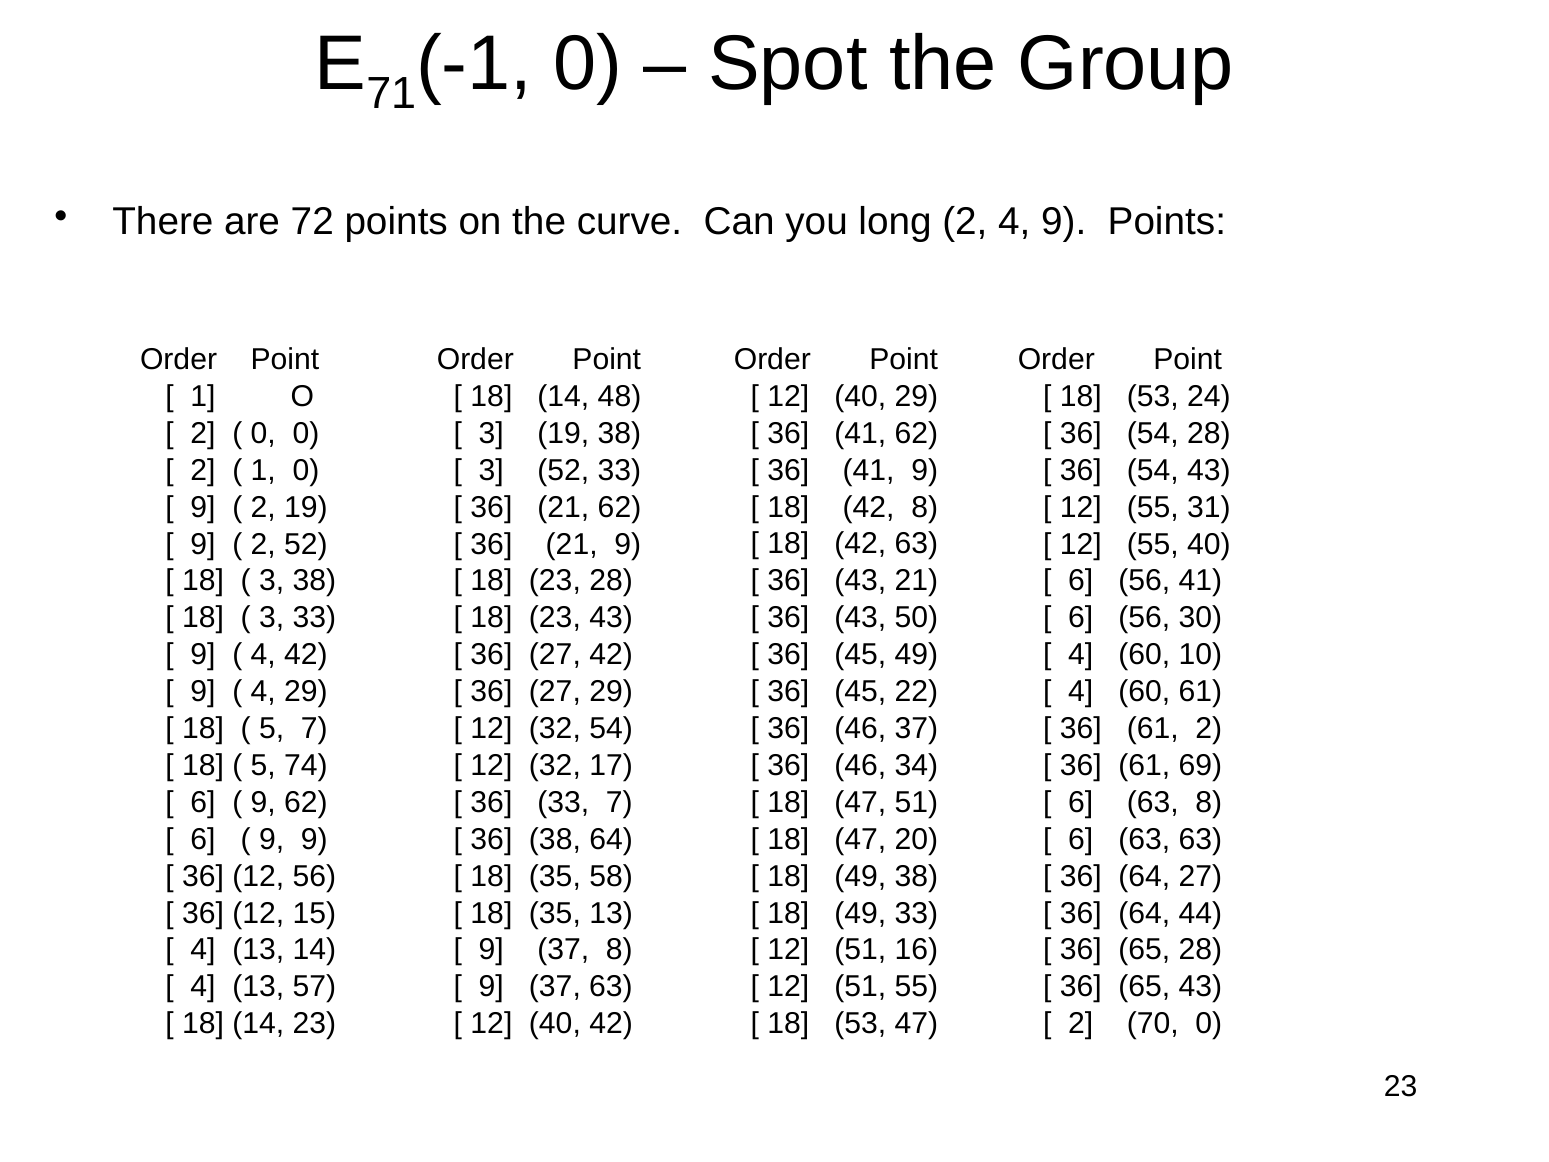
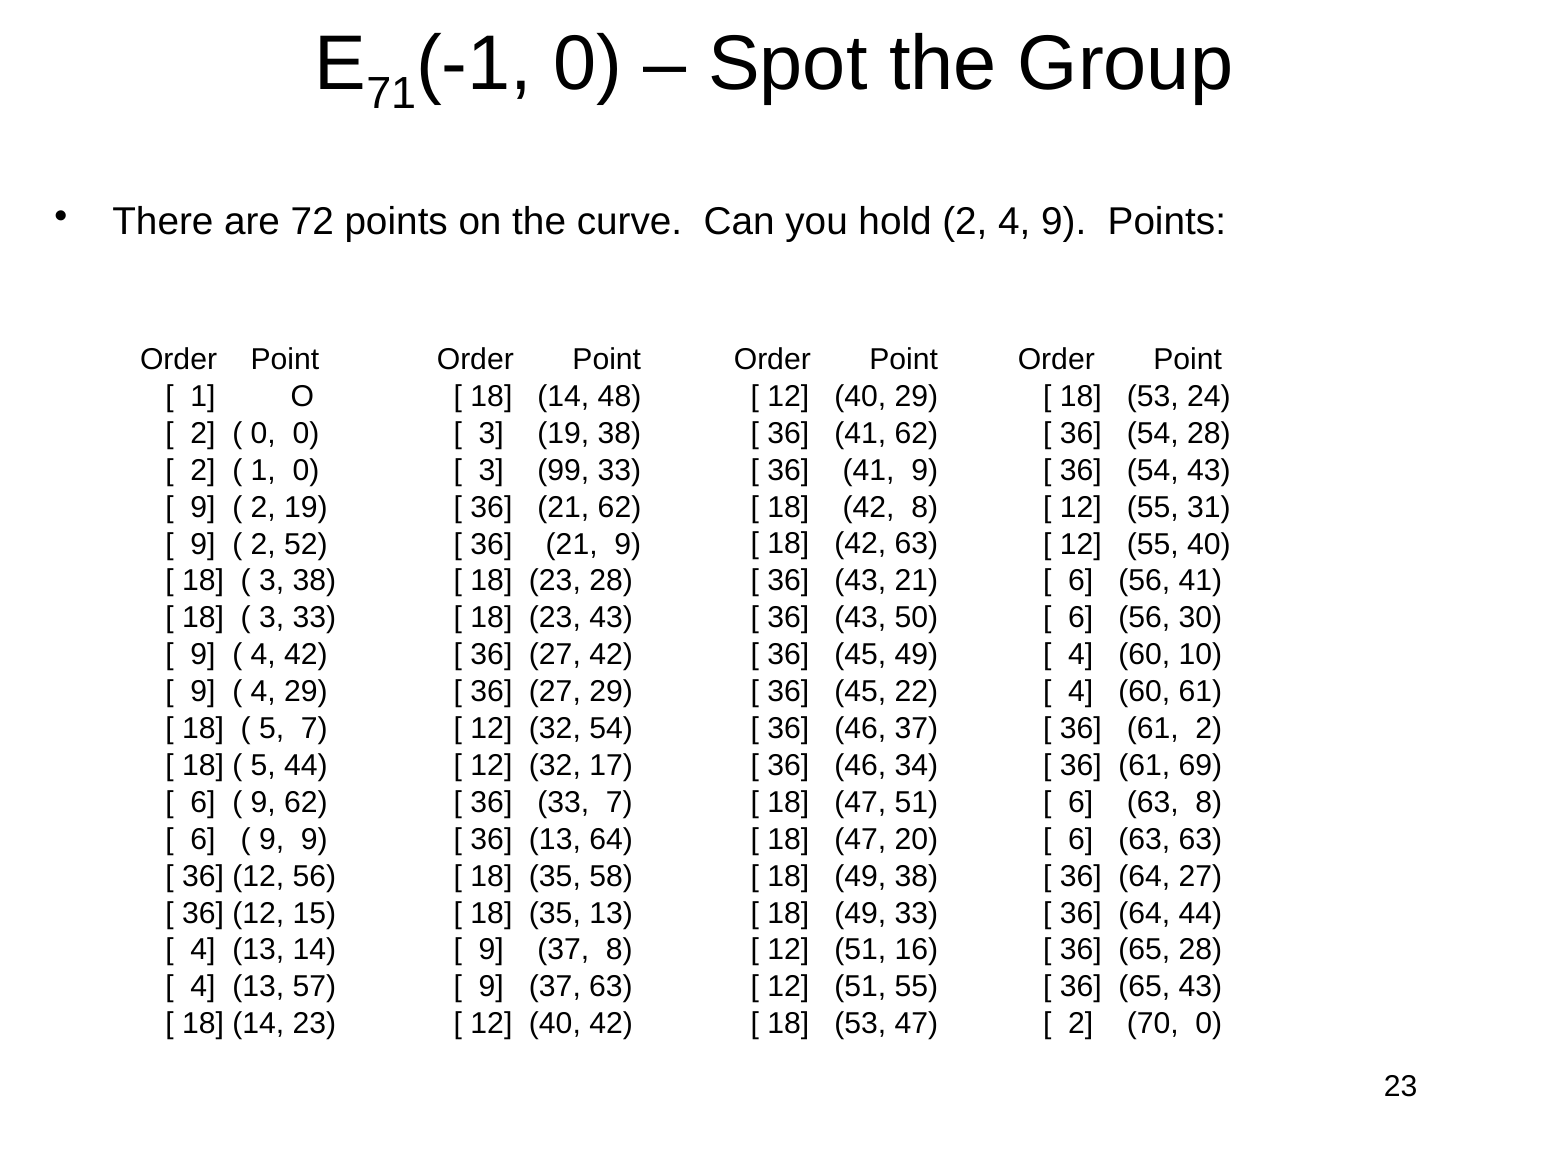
long: long -> hold (895, 222)
3 52: 52 -> 99 (563, 470)
5 74: 74 -> 44 (306, 765)
36 38: 38 -> 13 (555, 839)
